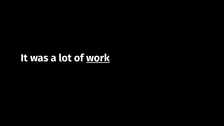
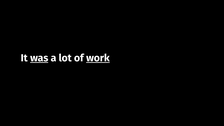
was underline: none -> present (39, 58)
